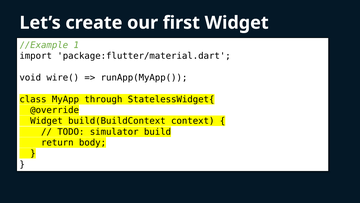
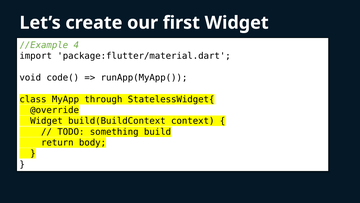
1: 1 -> 4 (76, 45)
wire(: wire( -> code( (63, 77)
simulator: simulator -> something (114, 131)
